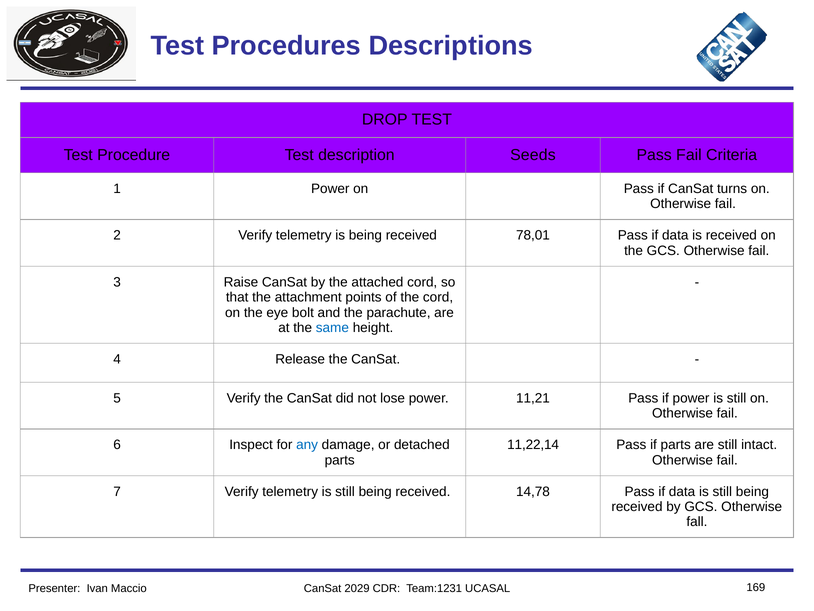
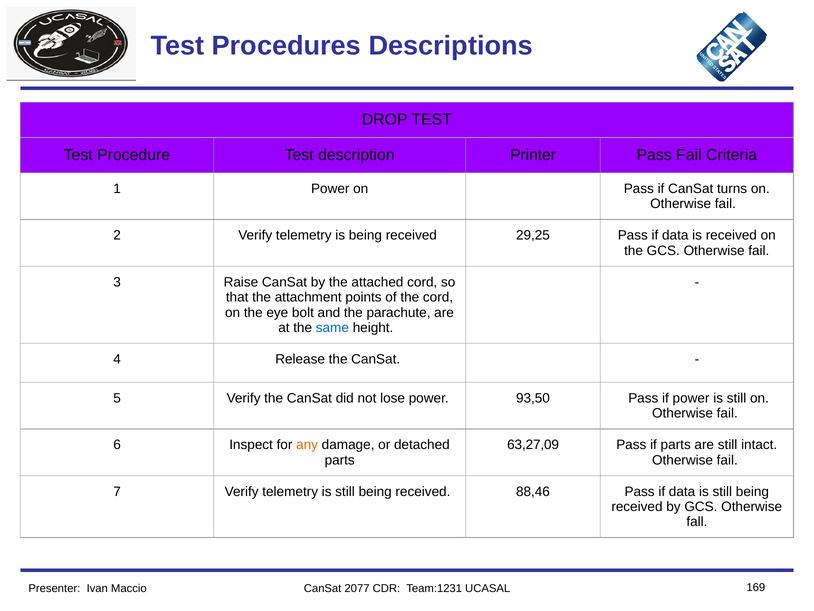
Seeds: Seeds -> Printer (533, 155)
78,01: 78,01 -> 29,25 (533, 235)
11,21: 11,21 -> 93,50 (533, 398)
any colour: blue -> orange (307, 445)
11,22,14: 11,22,14 -> 63,27,09 (533, 445)
14,78: 14,78 -> 88,46 (533, 491)
2029: 2029 -> 2077 (357, 588)
